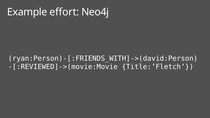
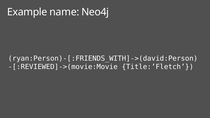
effort: effort -> name (64, 12)
